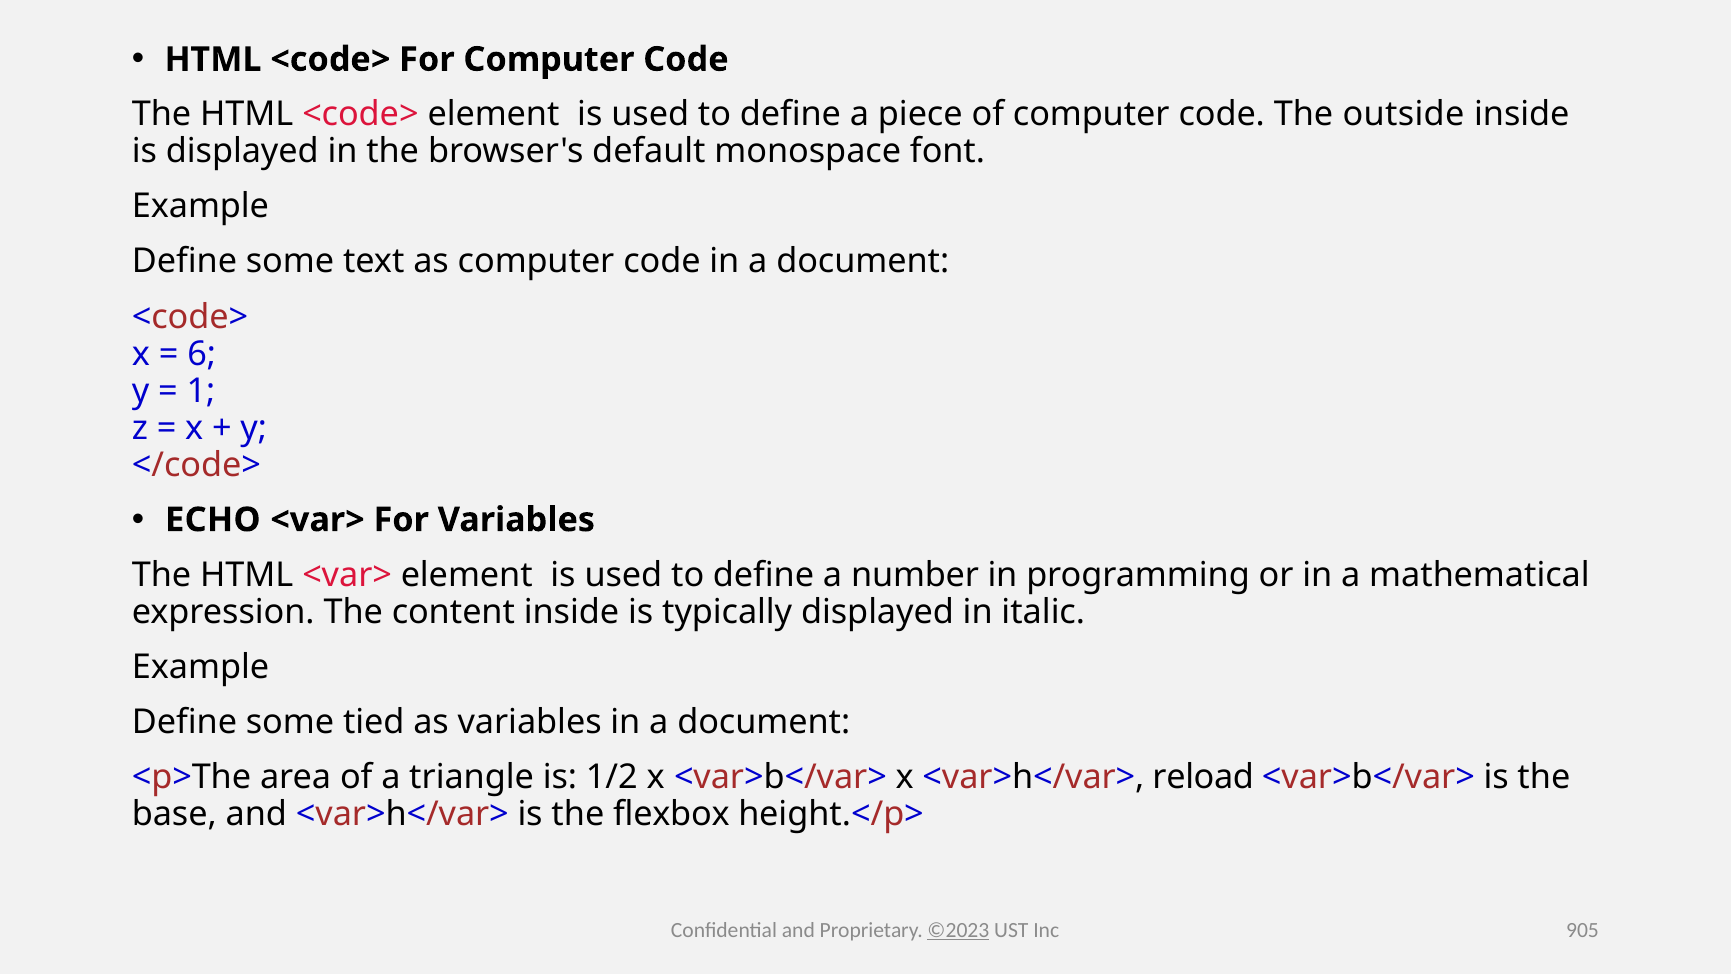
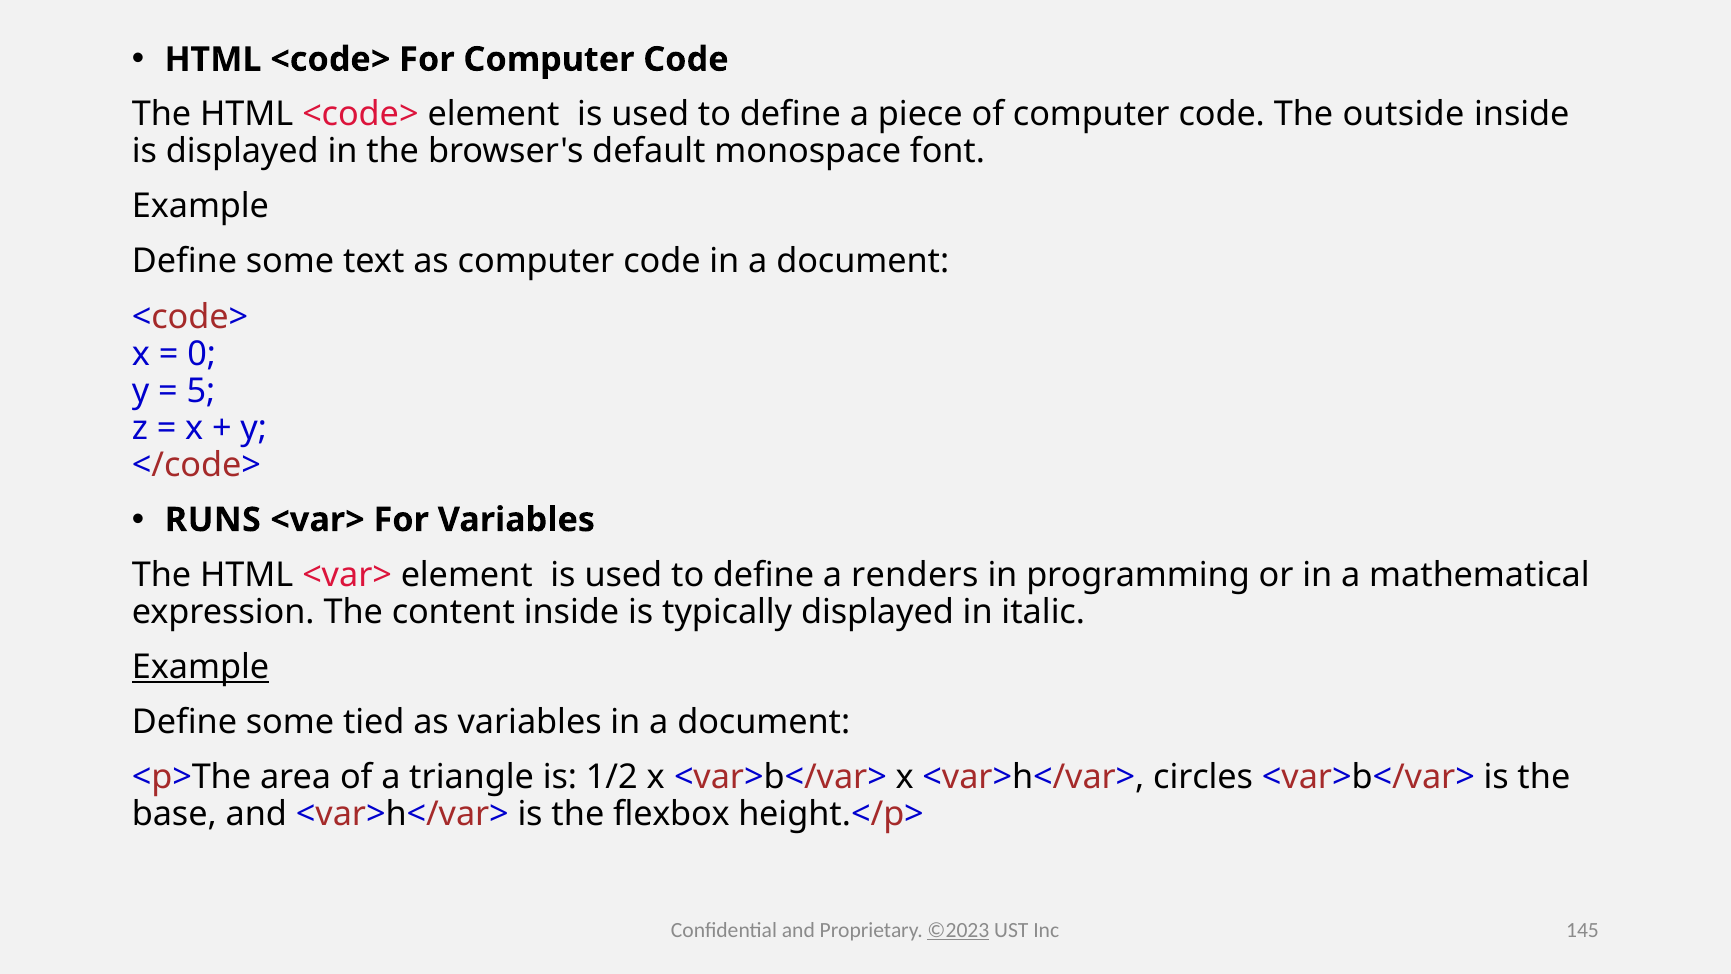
6: 6 -> 0 (202, 354)
1: 1 -> 5 (201, 391)
ECHO: ECHO -> RUNS (213, 520)
number: number -> renders (915, 575)
Example underline: none -> present (201, 667)
reload: reload -> circles (1203, 777)
905: 905 -> 145 (1583, 930)
